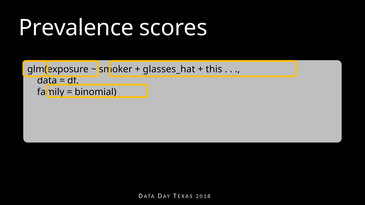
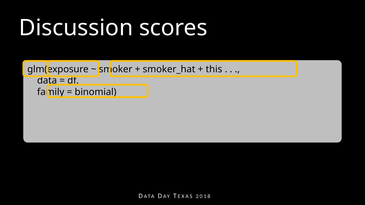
Prevalence: Prevalence -> Discussion (76, 28)
glasses_hat: glasses_hat -> smoker_hat (169, 69)
